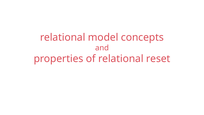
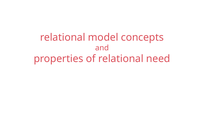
reset: reset -> need (158, 59)
